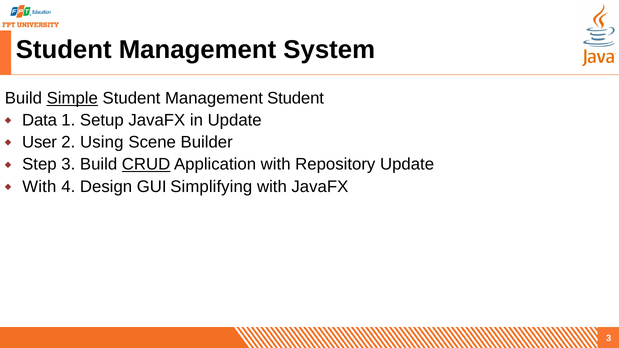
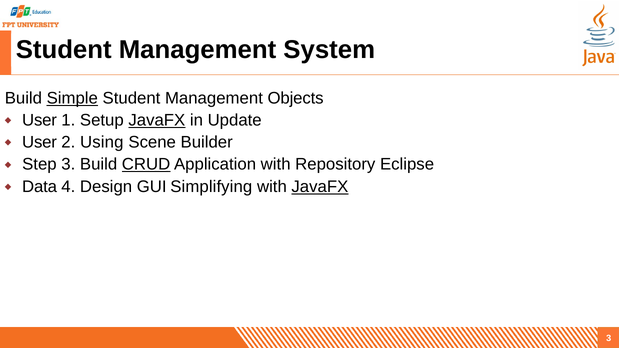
Management Student: Student -> Objects (296, 98)
Data: Data -> User (40, 120)
JavaFX underline: none -> present (157, 120)
Repository Update: Update -> Eclipse (407, 165)
With: With -> Data (40, 187)
JavaFX underline: none -> present (320, 187)
